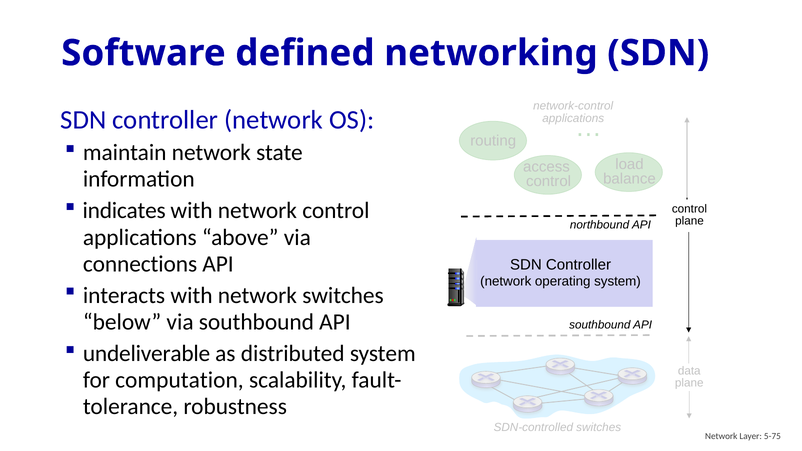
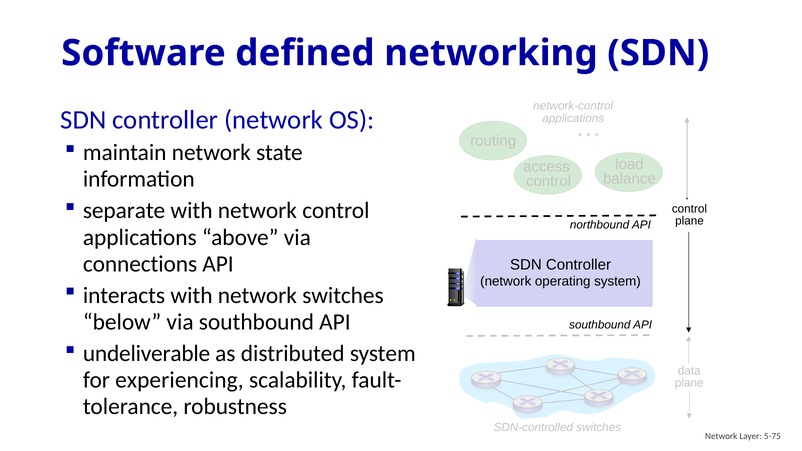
indicates: indicates -> separate (124, 211)
computation: computation -> experiencing (179, 380)
